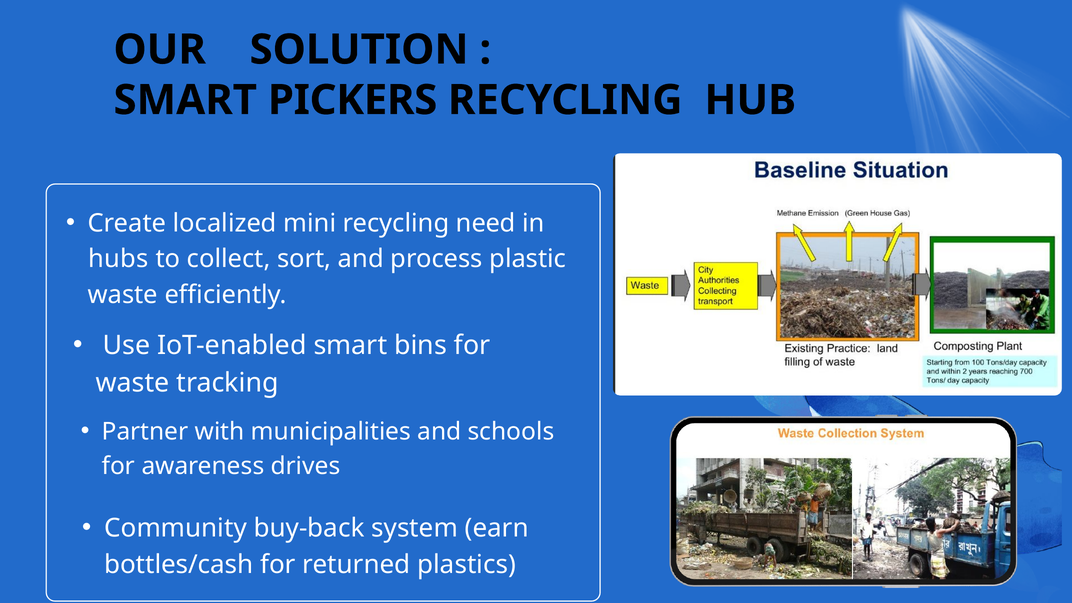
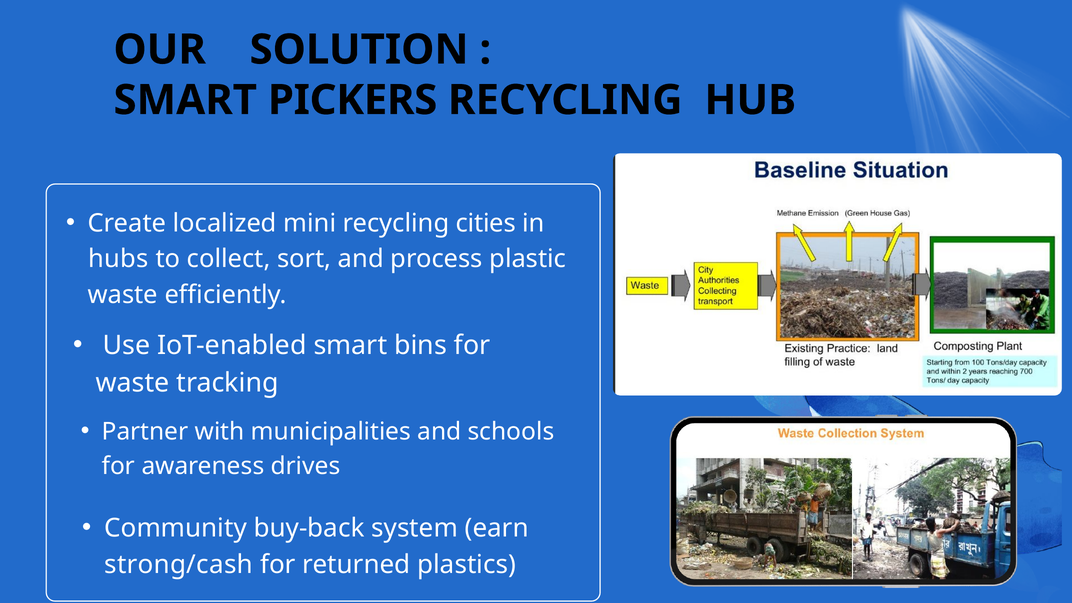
need: need -> cities (486, 223)
bottles/cash: bottles/cash -> strong/cash (179, 565)
